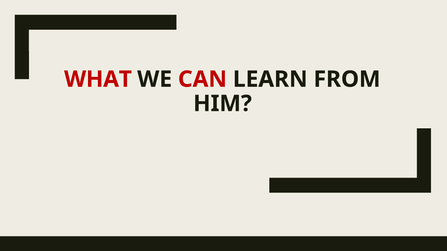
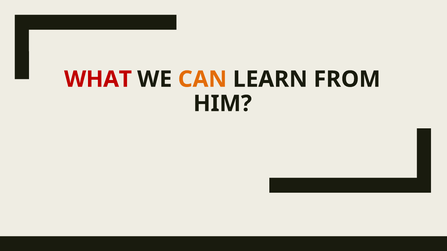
CAN colour: red -> orange (202, 79)
